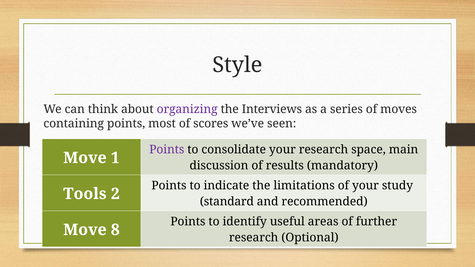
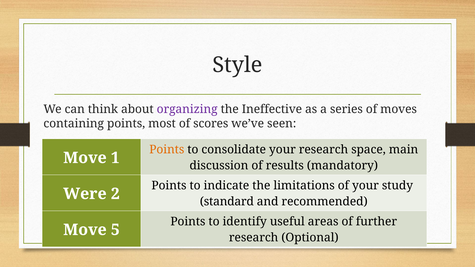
Interviews: Interviews -> Ineffective (272, 109)
Points colour: purple -> orange (167, 150)
Tools: Tools -> Were (85, 194)
8: 8 -> 5 (115, 230)
